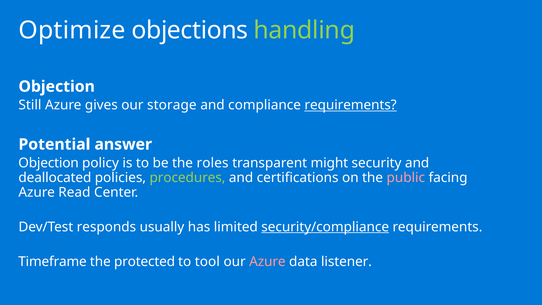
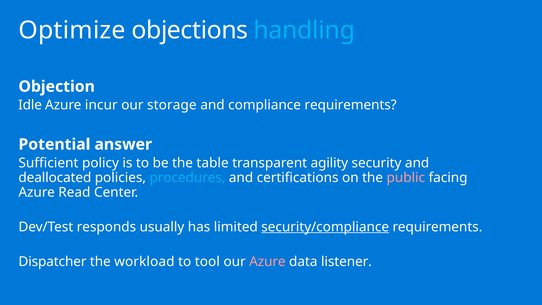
handling colour: light green -> light blue (304, 30)
Still: Still -> Idle (30, 105)
gives: gives -> incur (101, 105)
requirements underline: present -> none (351, 105)
Objection: Objection -> Sufficient (48, 163)
roles: roles -> table (213, 163)
might: might -> agility (329, 163)
procedures colour: light green -> light blue (187, 178)
Timeframe: Timeframe -> Dispatcher (52, 261)
protected: protected -> workload (144, 261)
